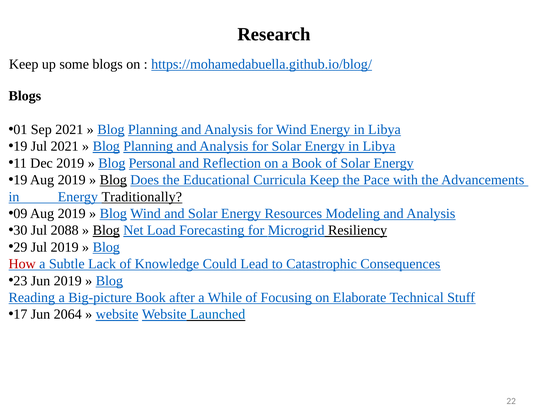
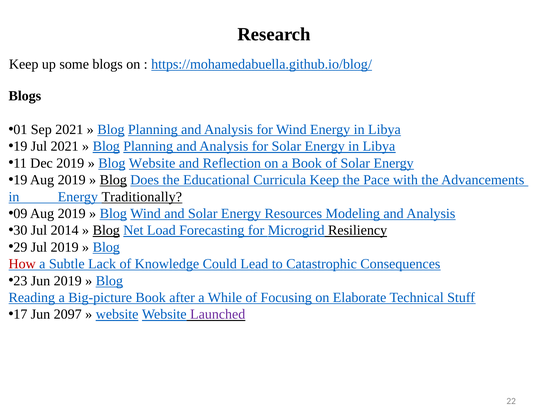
Blog Personal: Personal -> Website (152, 163)
2088: 2088 -> 2014 (65, 230)
2064: 2064 -> 2097 (68, 314)
Launched colour: blue -> purple (218, 314)
